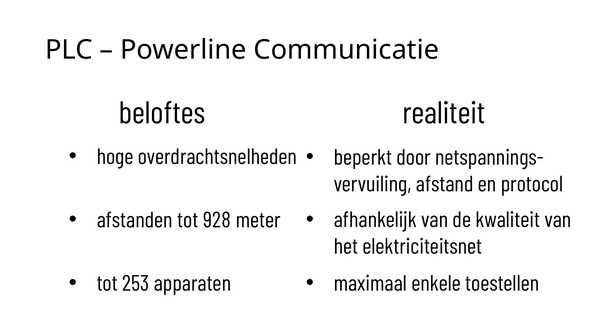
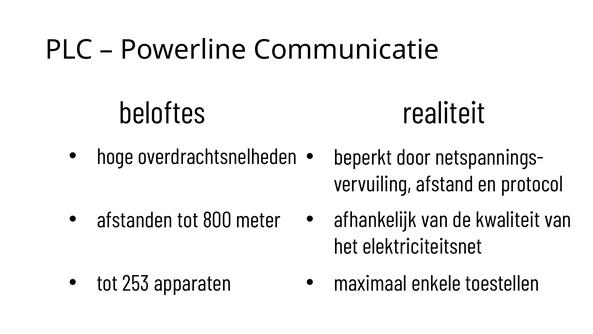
928: 928 -> 800 (217, 220)
